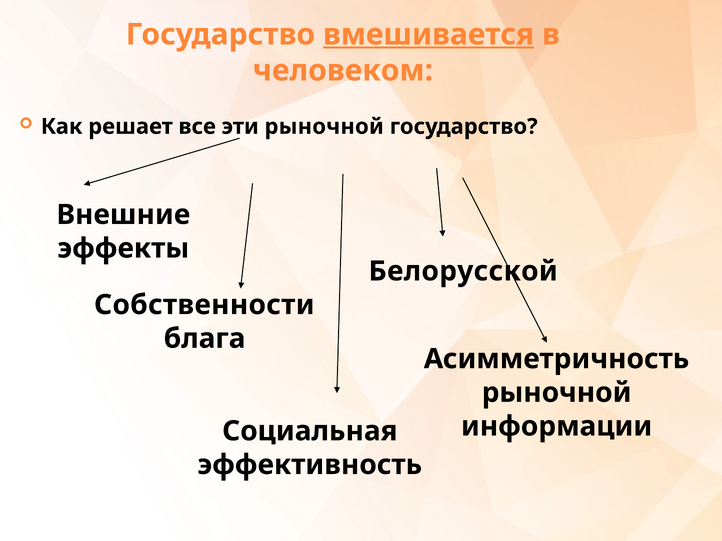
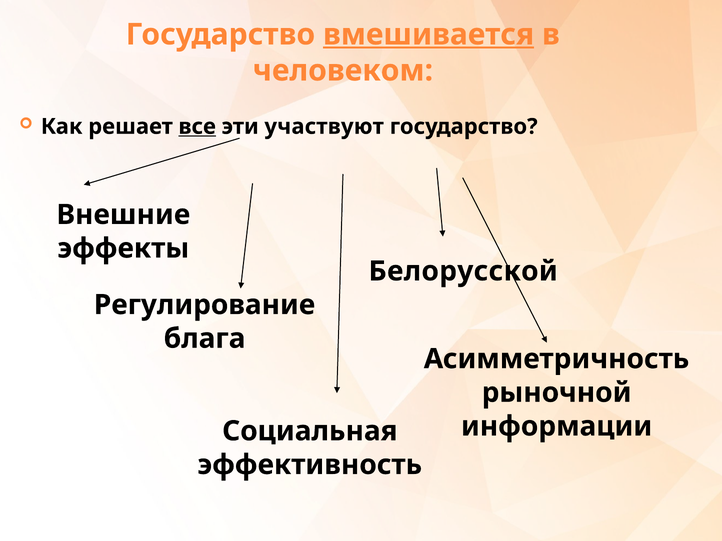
все underline: none -> present (197, 127)
эти рыночной: рыночной -> участвуют (324, 127)
Собственности: Собственности -> Регулирование (205, 305)
